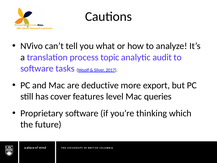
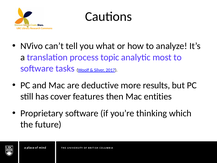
audit: audit -> most (162, 57)
export: export -> results (156, 85)
level: level -> then (115, 96)
queries: queries -> entities (158, 96)
